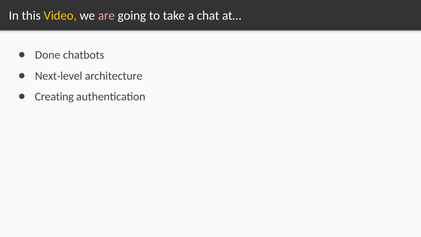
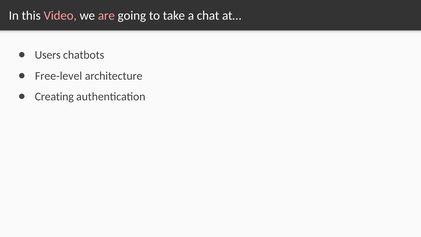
Video colour: yellow -> pink (60, 16)
Done: Done -> Users (48, 55)
Next-level: Next-level -> Free-level (59, 76)
